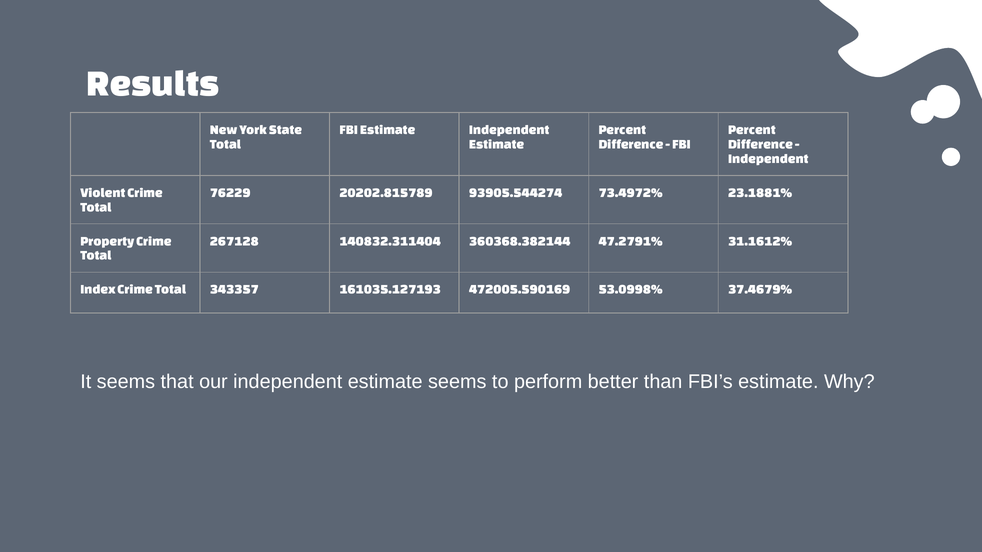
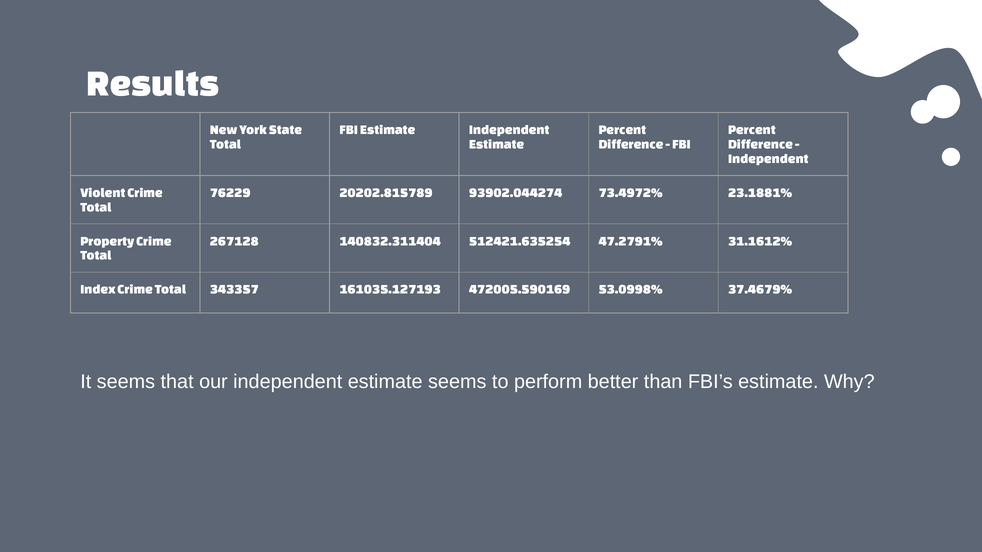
93905.544274: 93905.544274 -> 93902.044274 (516, 193)
360368.382144: 360368.382144 -> 512421.635254 (520, 241)
